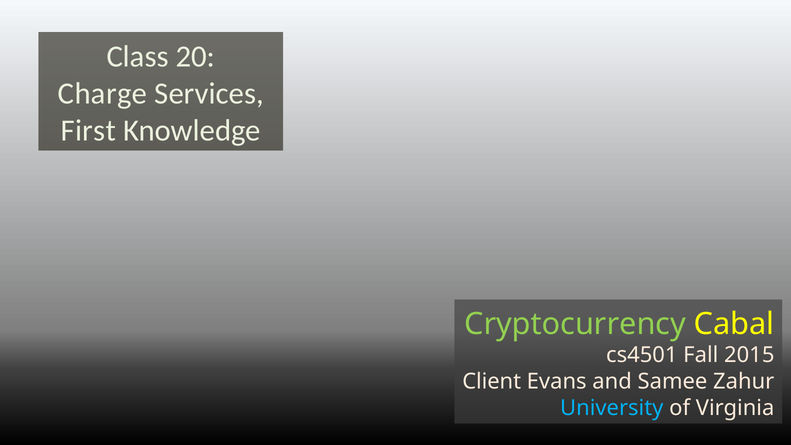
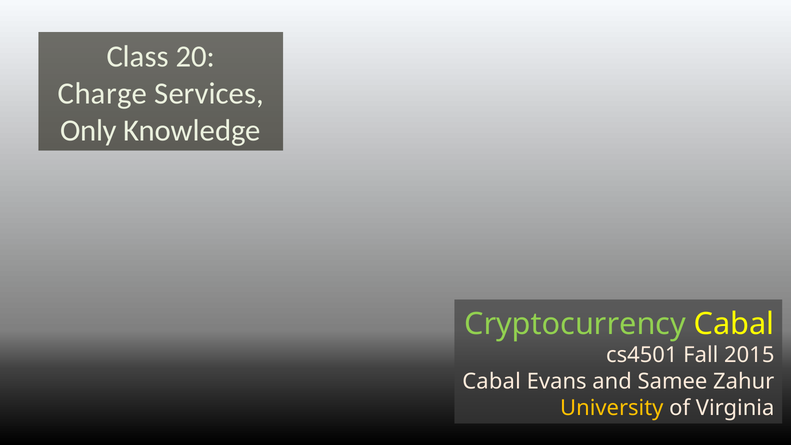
First: First -> Only (89, 130)
Client: Client -> Cabal (492, 381)
University colour: light blue -> yellow (612, 408)
